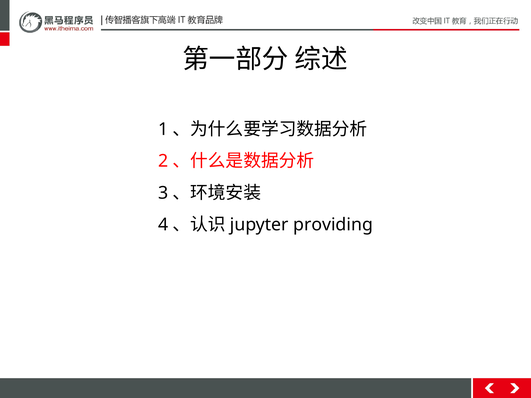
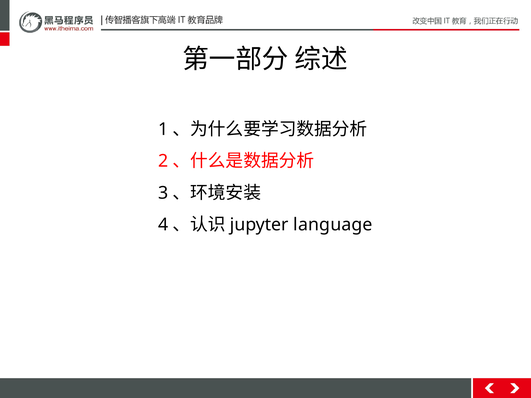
providing: providing -> language (333, 225)
